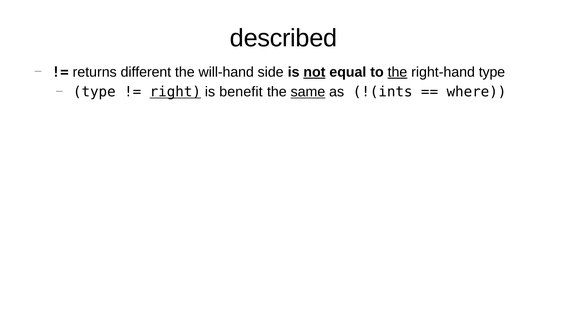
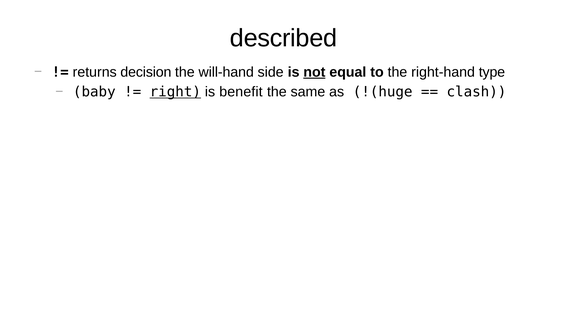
different: different -> decision (146, 72)
the underline: present -> none (397, 72)
type: type -> baby (94, 92)
same underline: present -> none (308, 92)
!(ints: !(ints -> !(huge (383, 92)
where: where -> clash (476, 92)
